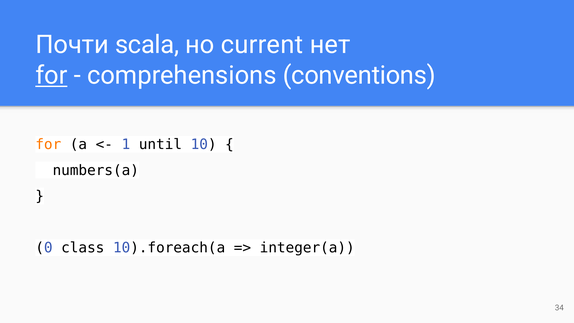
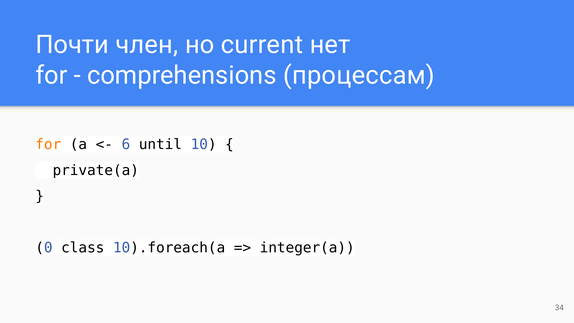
scala: scala -> член (147, 45)
for underline: present -> none (51, 75)
conventions: conventions -> процессам (359, 75)
1: 1 -> 6 (126, 144)
numbers(a: numbers(a -> private(a (96, 170)
